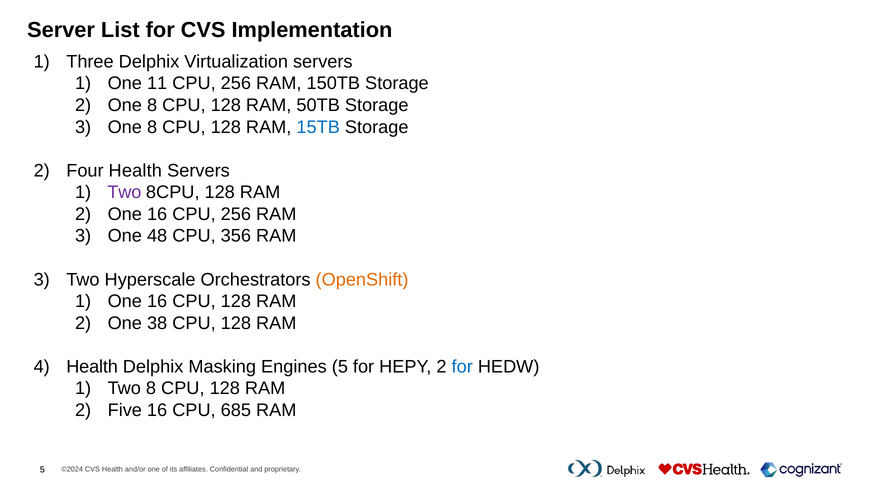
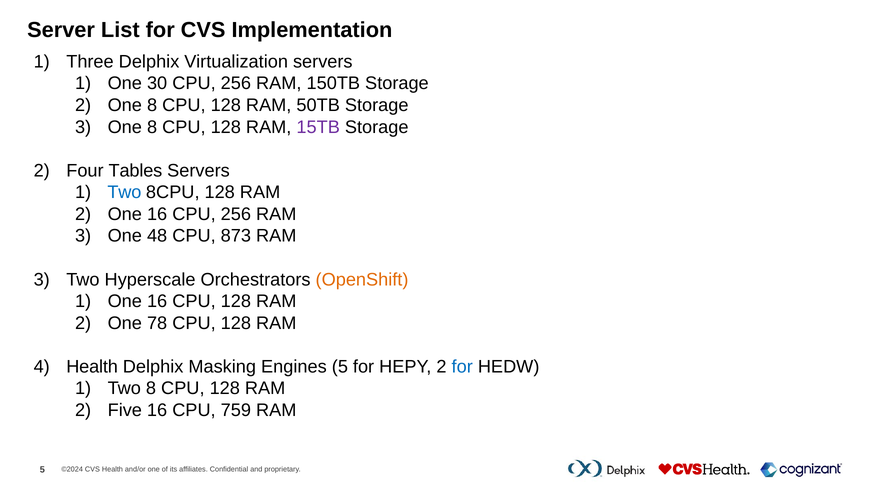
11: 11 -> 30 (157, 83)
15TB colour: blue -> purple (318, 127)
Four Health: Health -> Tables (135, 171)
Two colour: purple -> blue (124, 192)
356: 356 -> 873 (236, 236)
38: 38 -> 78 (157, 323)
685: 685 -> 759 (236, 410)
